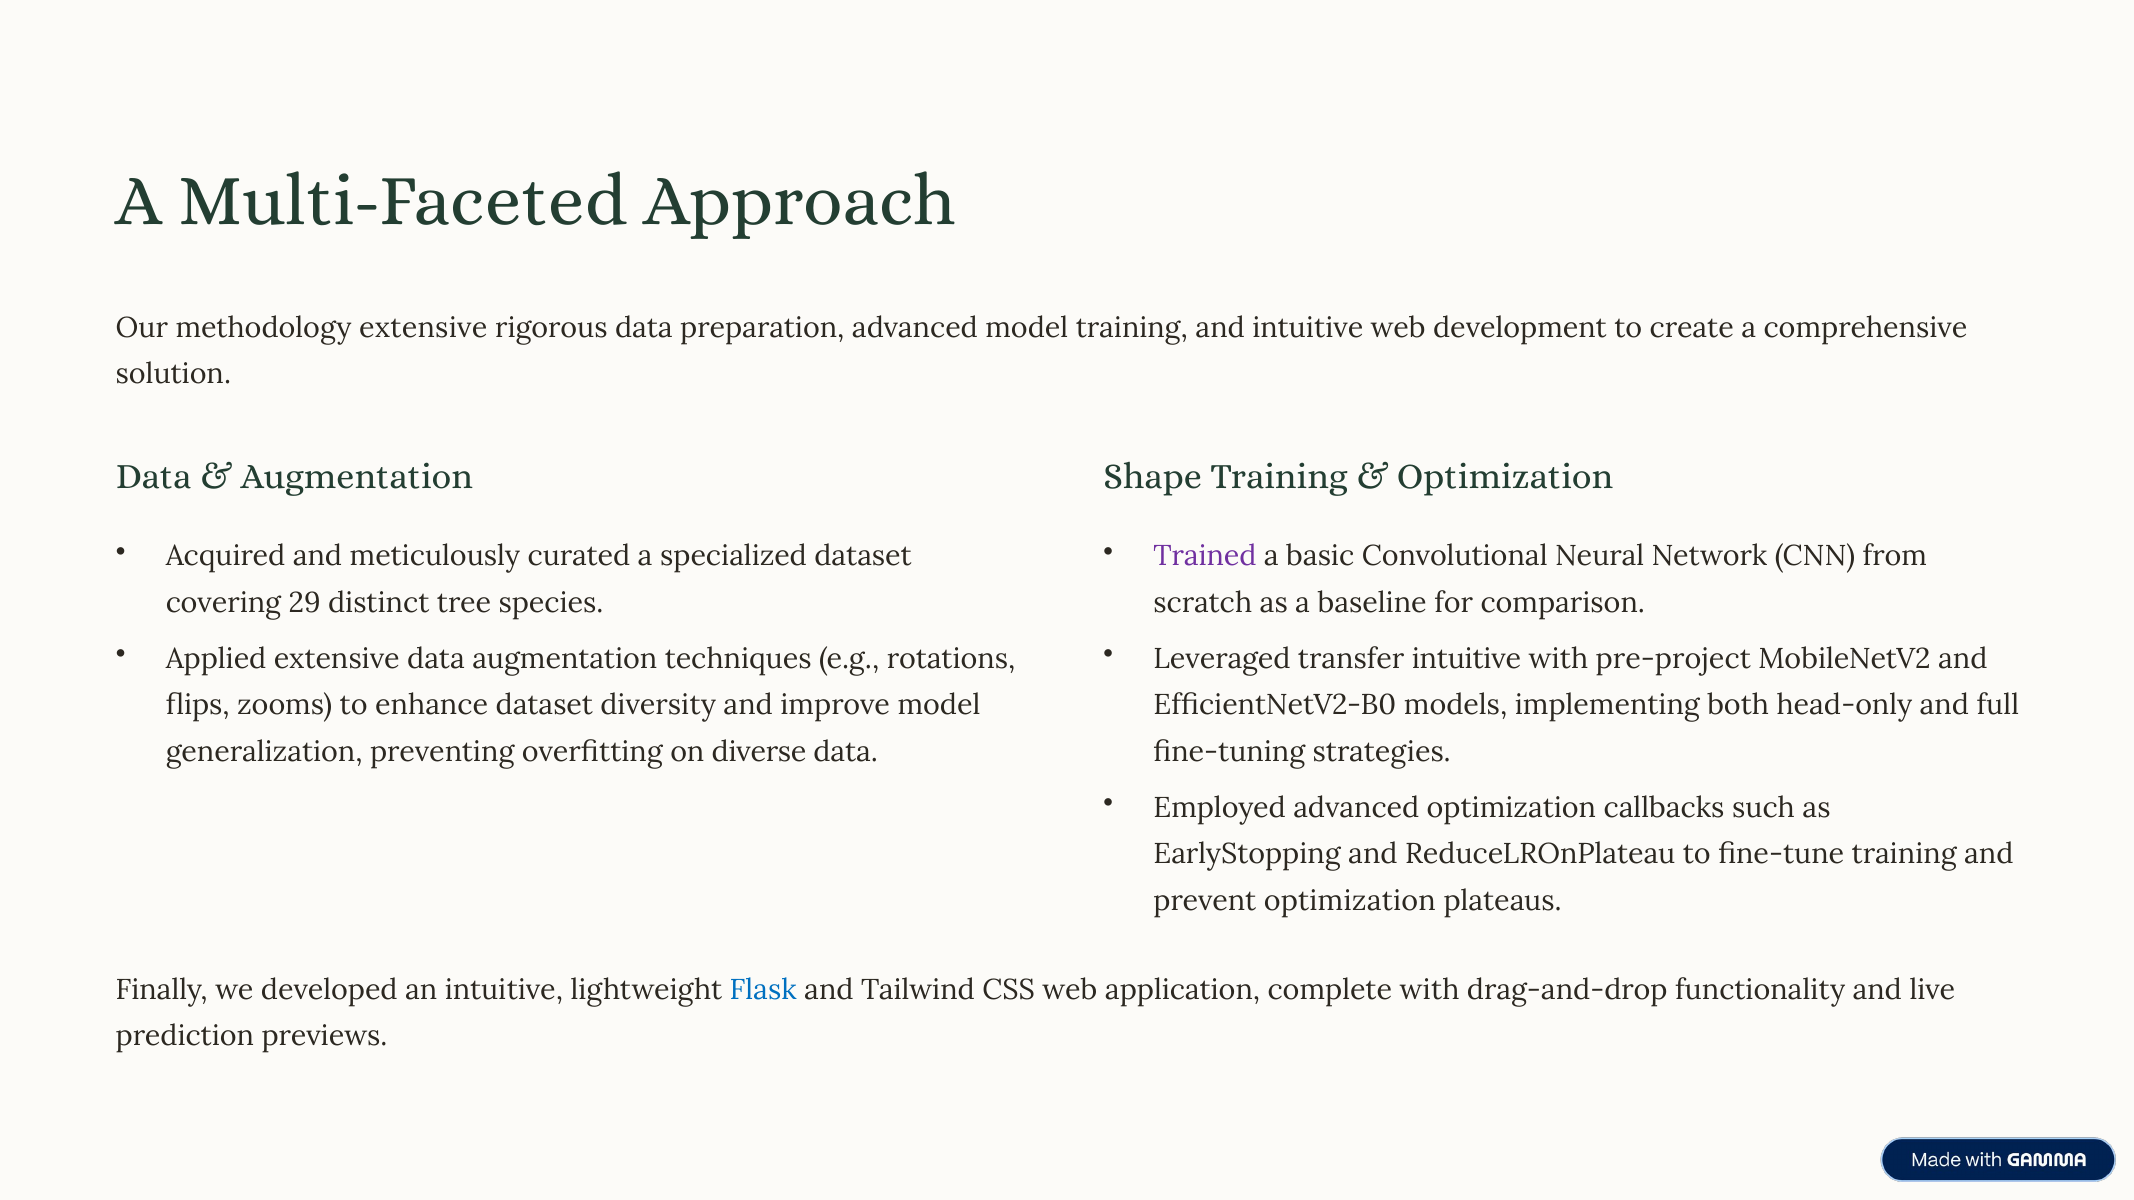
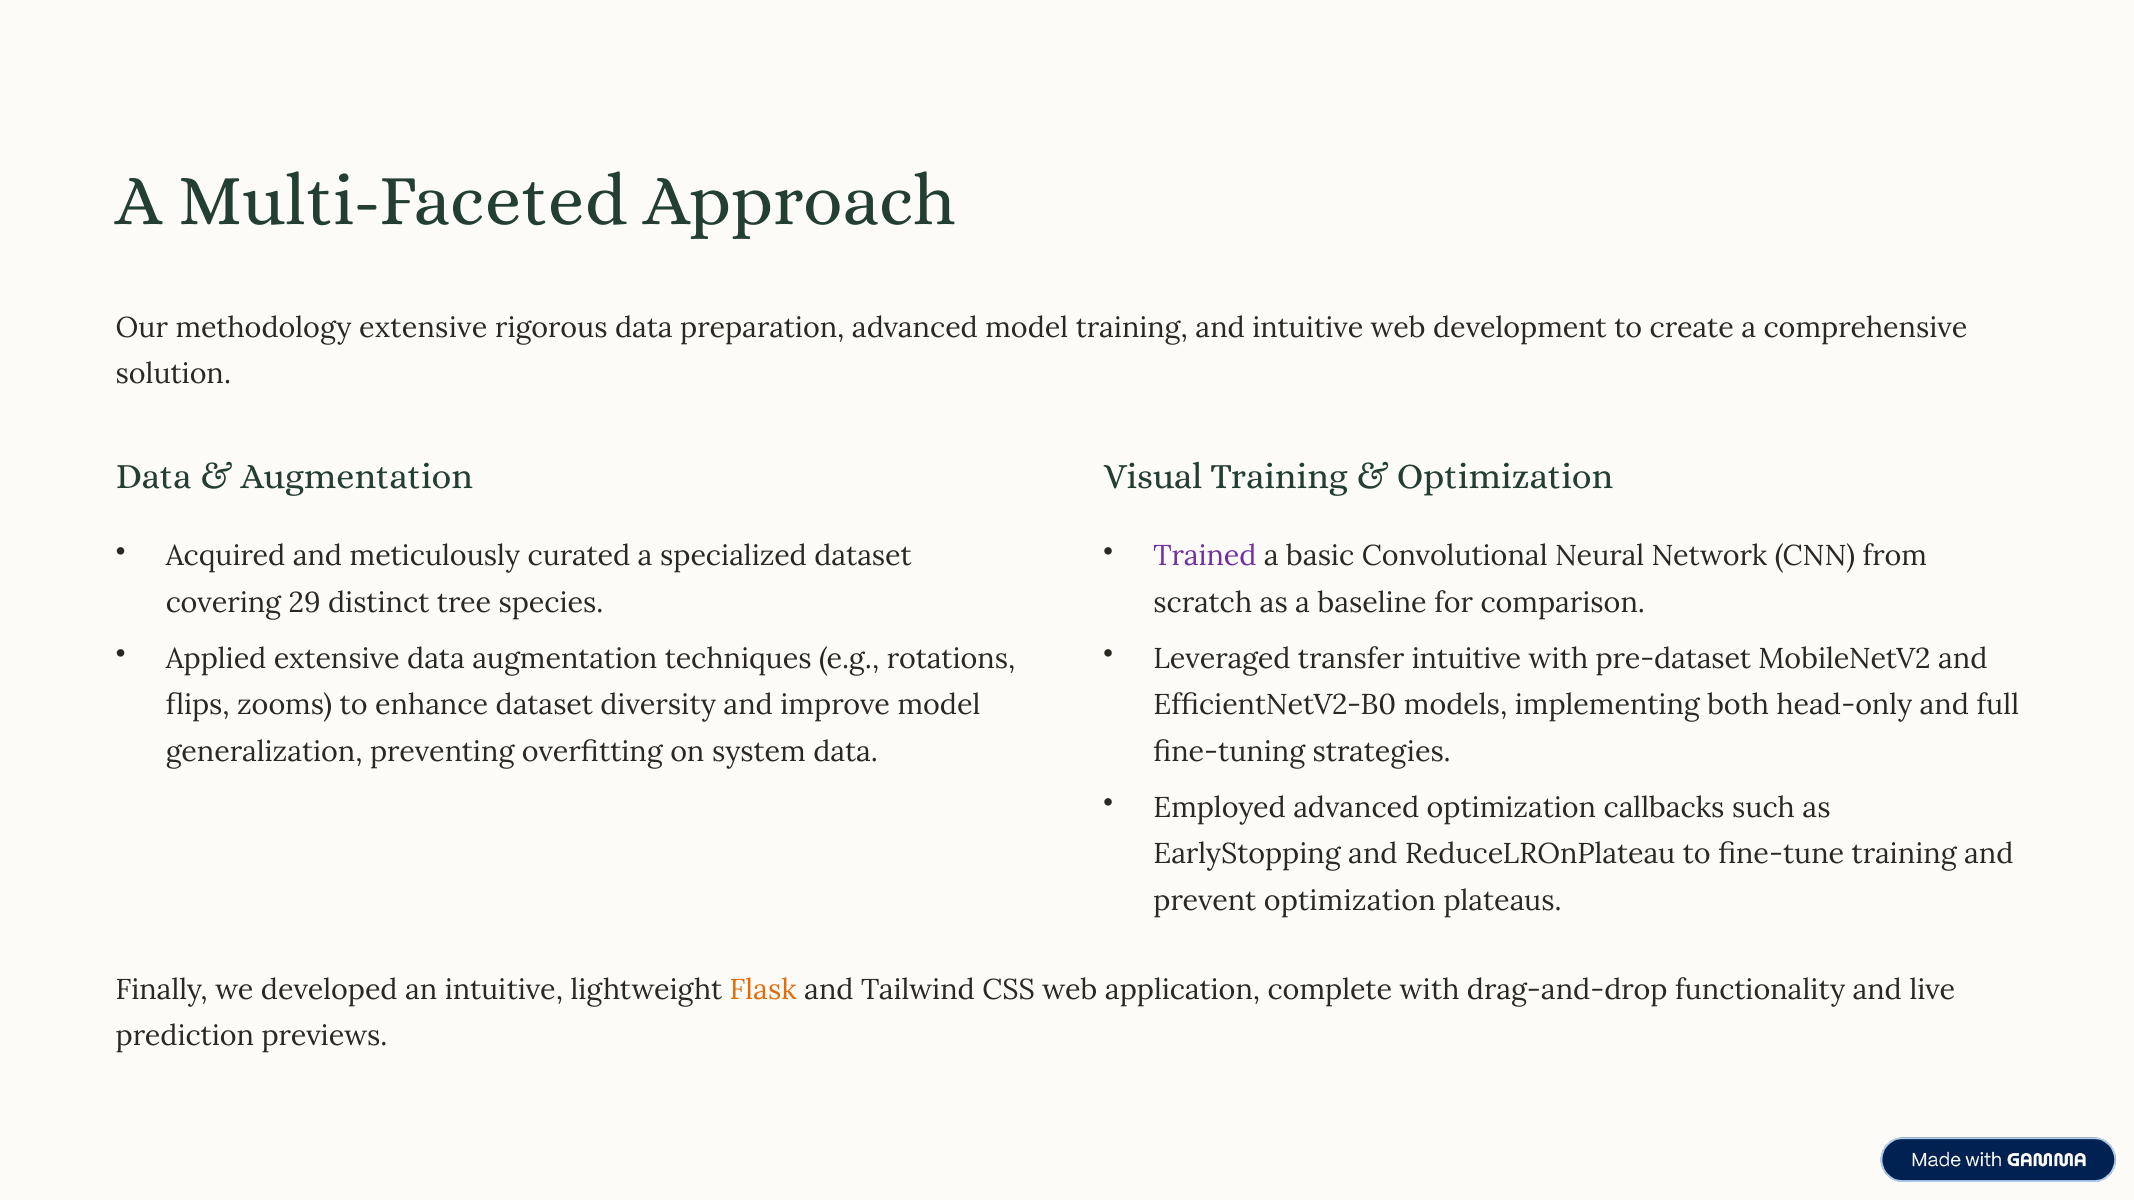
Shape: Shape -> Visual (1153, 477)
pre-project: pre-project -> pre-dataset (1673, 659)
diverse: diverse -> system (759, 752)
Flask colour: blue -> orange (763, 990)
